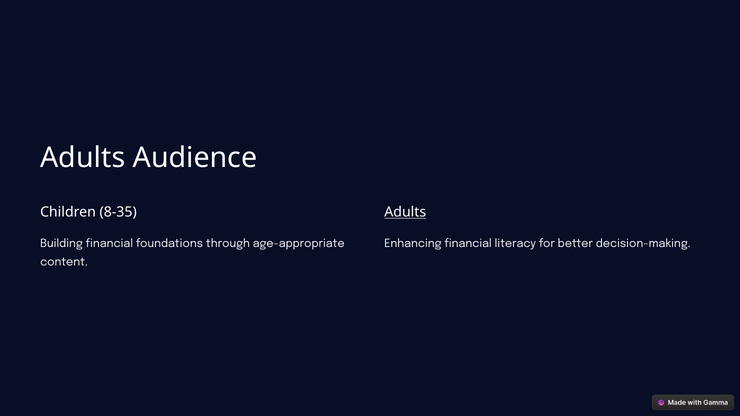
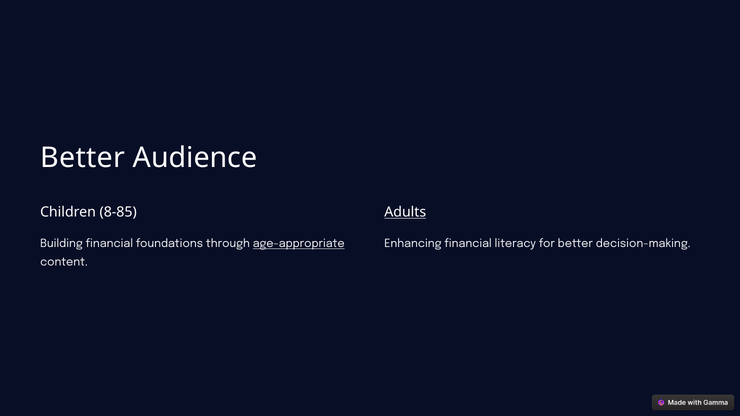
Adults: Adults -> Better (83, 158)
8-35: 8-35 -> 8-85 (118, 212)
age-appropriate underline: none -> present (299, 244)
